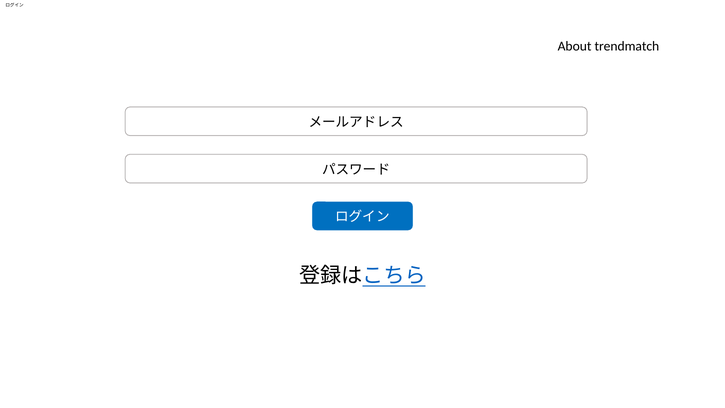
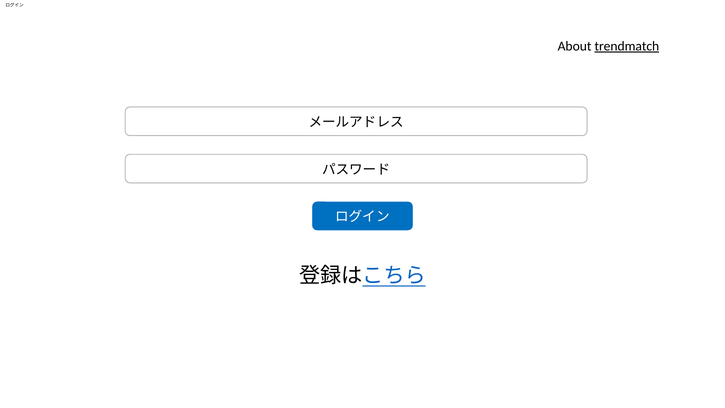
trendmatch underline: none -> present (627, 46)
